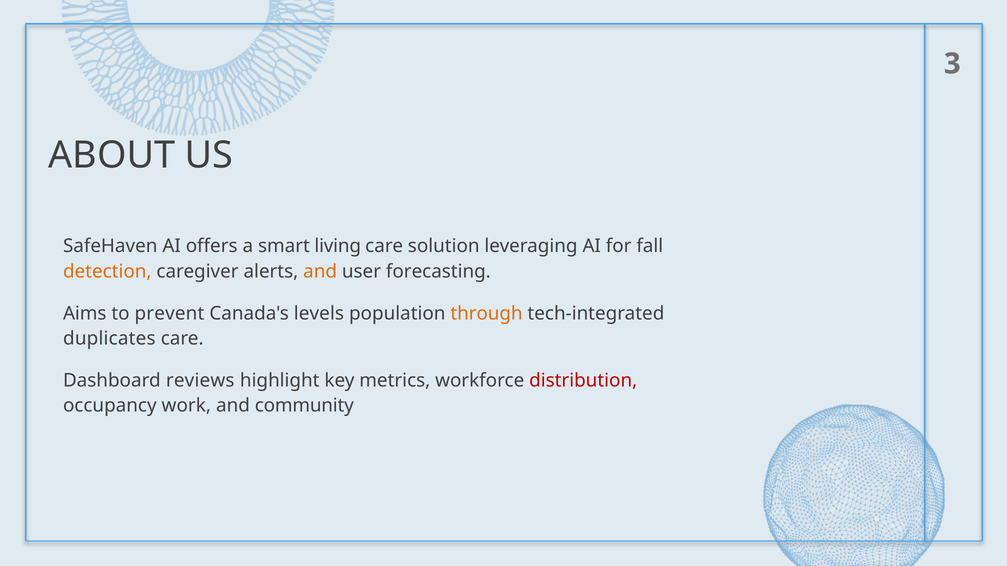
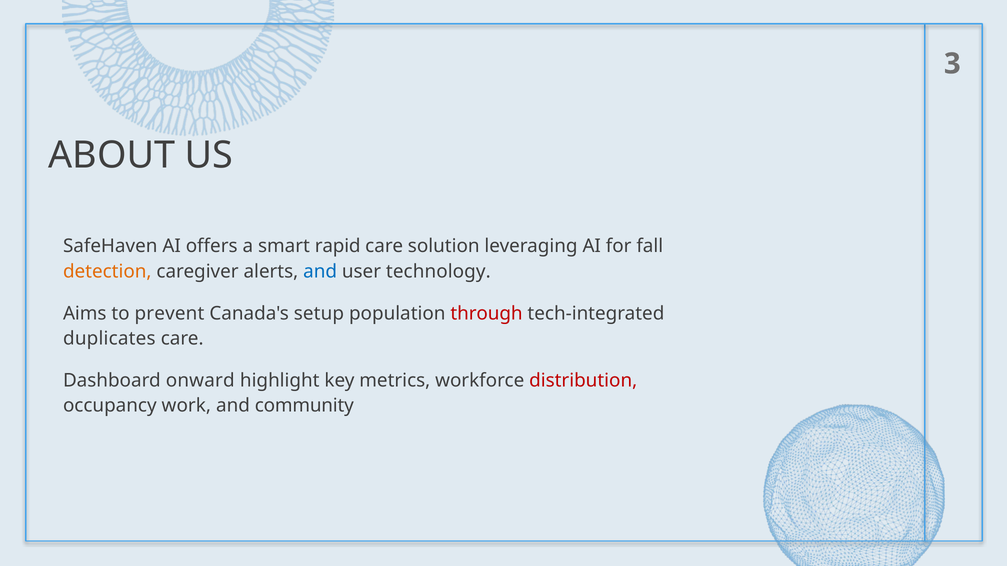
living: living -> rapid (338, 246)
and colour: orange -> blue (320, 272)
forecasting: forecasting -> technology (438, 272)
levels: levels -> setup (319, 314)
through colour: orange -> red (487, 314)
reviews: reviews -> onward (200, 381)
